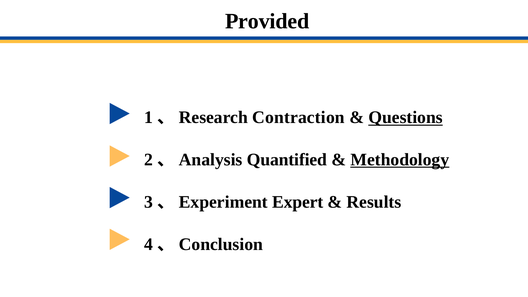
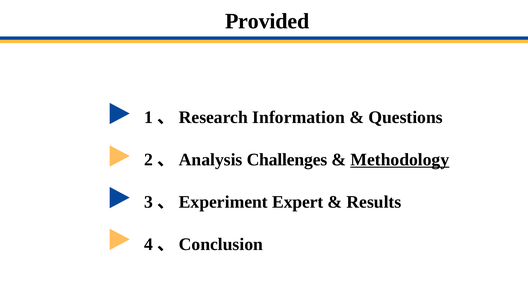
Contraction: Contraction -> Information (299, 117)
Questions underline: present -> none (406, 117)
Quantified: Quantified -> Challenges (287, 160)
